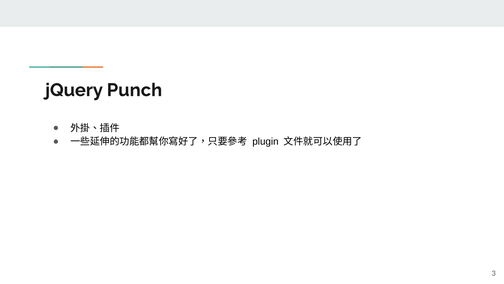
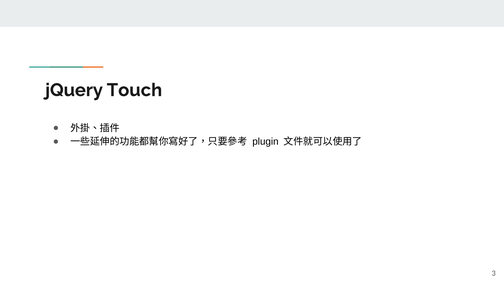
Punch: Punch -> Touch (134, 90)
